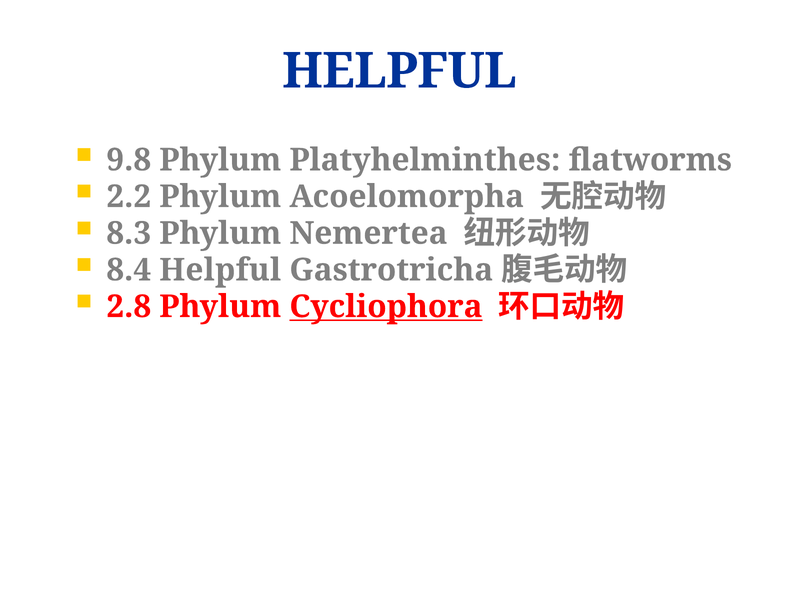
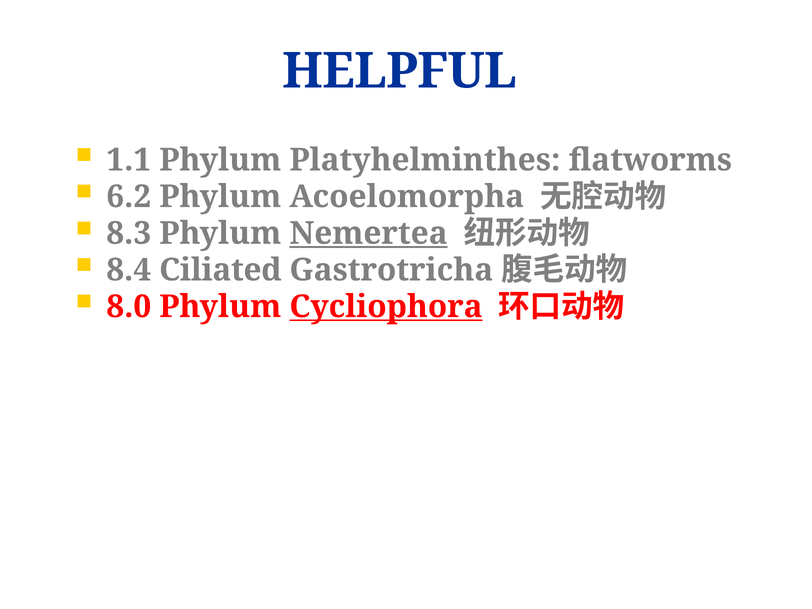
9.8: 9.8 -> 1.1 (129, 160)
2.2: 2.2 -> 6.2 (129, 197)
Nemertea underline: none -> present (369, 233)
8.4 Helpful: Helpful -> Ciliated (220, 270)
2.8: 2.8 -> 8.0 (129, 307)
